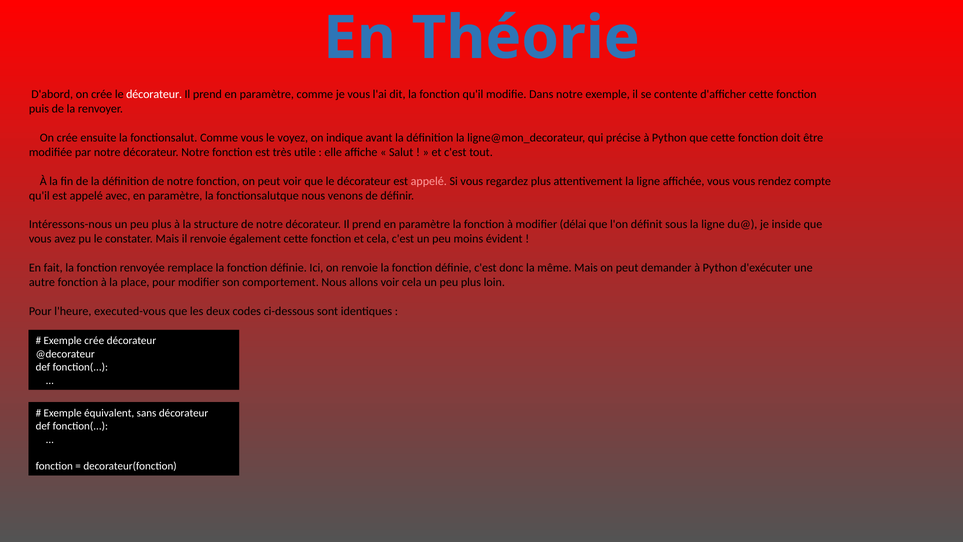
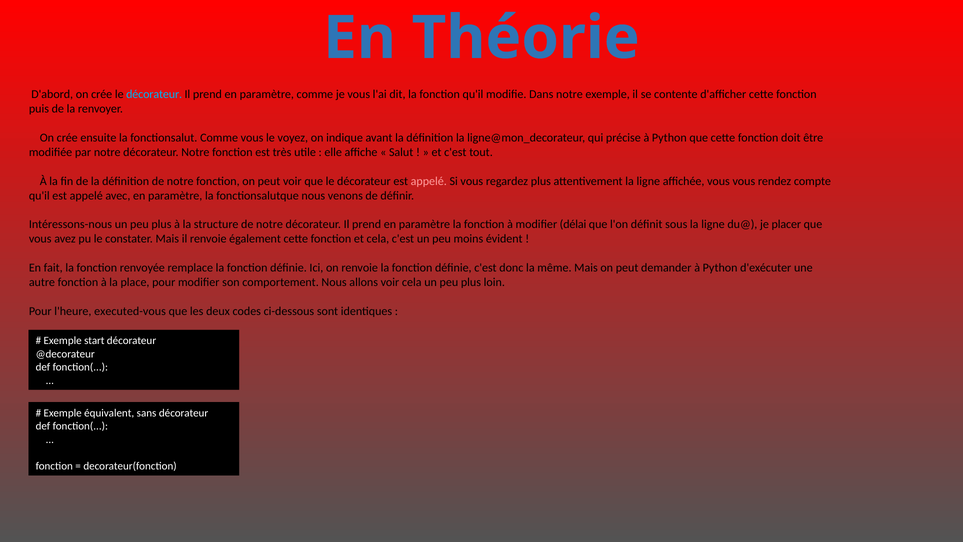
décorateur colour: white -> light blue (154, 94)
inside: inside -> placer (786, 224)
Exemple crée: crée -> start (94, 341)
